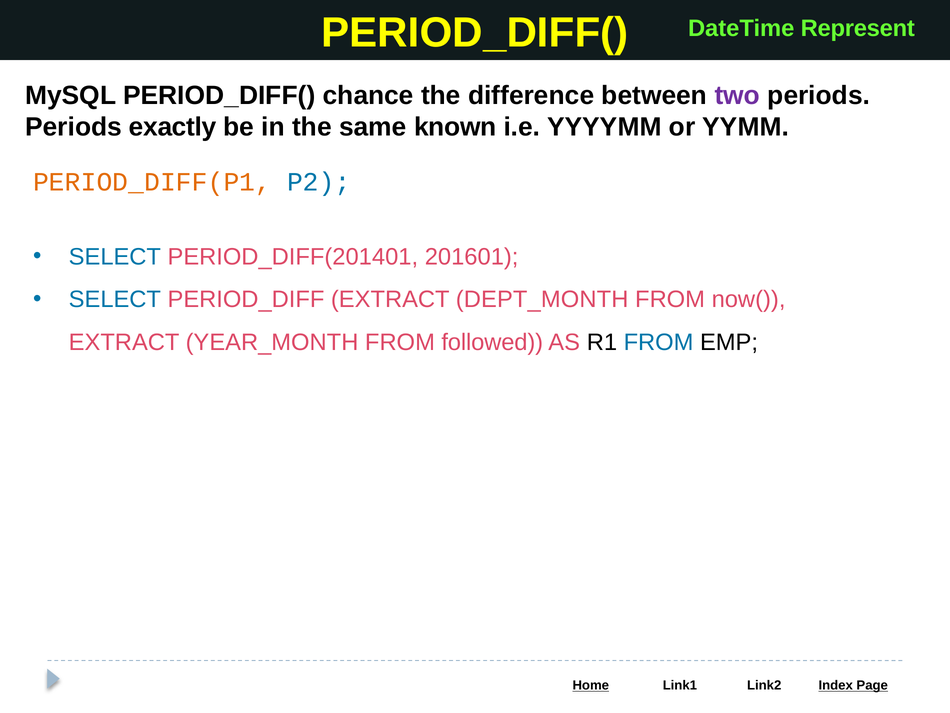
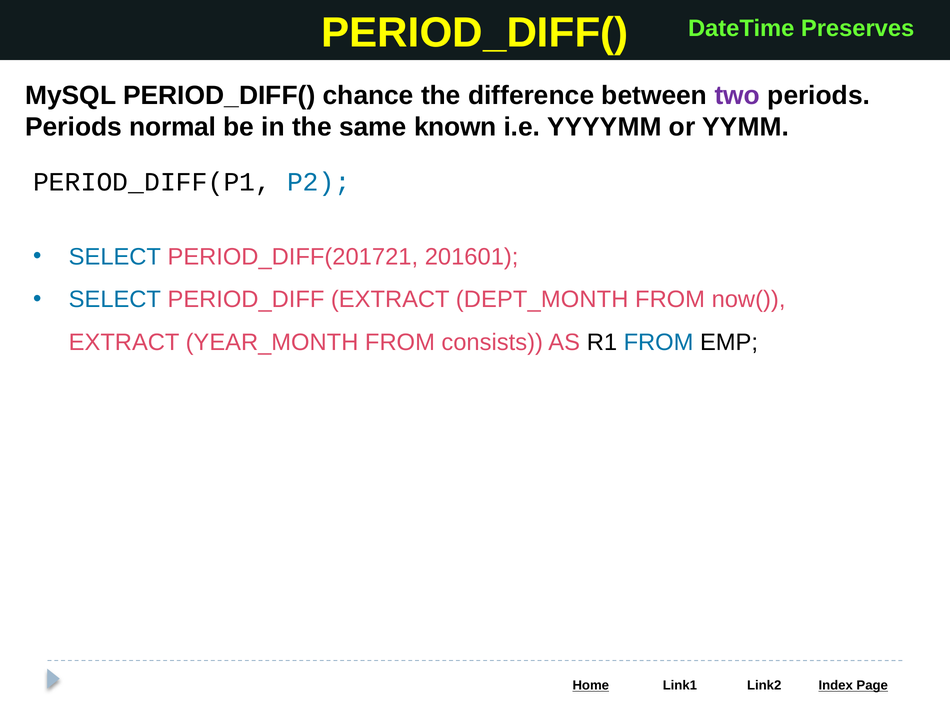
Represent: Represent -> Preserves (858, 28)
exactly: exactly -> normal (173, 127)
PERIOD_DIFF(P1 colour: orange -> black (152, 182)
PERIOD_DIFF(201401: PERIOD_DIFF(201401 -> PERIOD_DIFF(201721 (293, 257)
followed: followed -> consists (492, 342)
